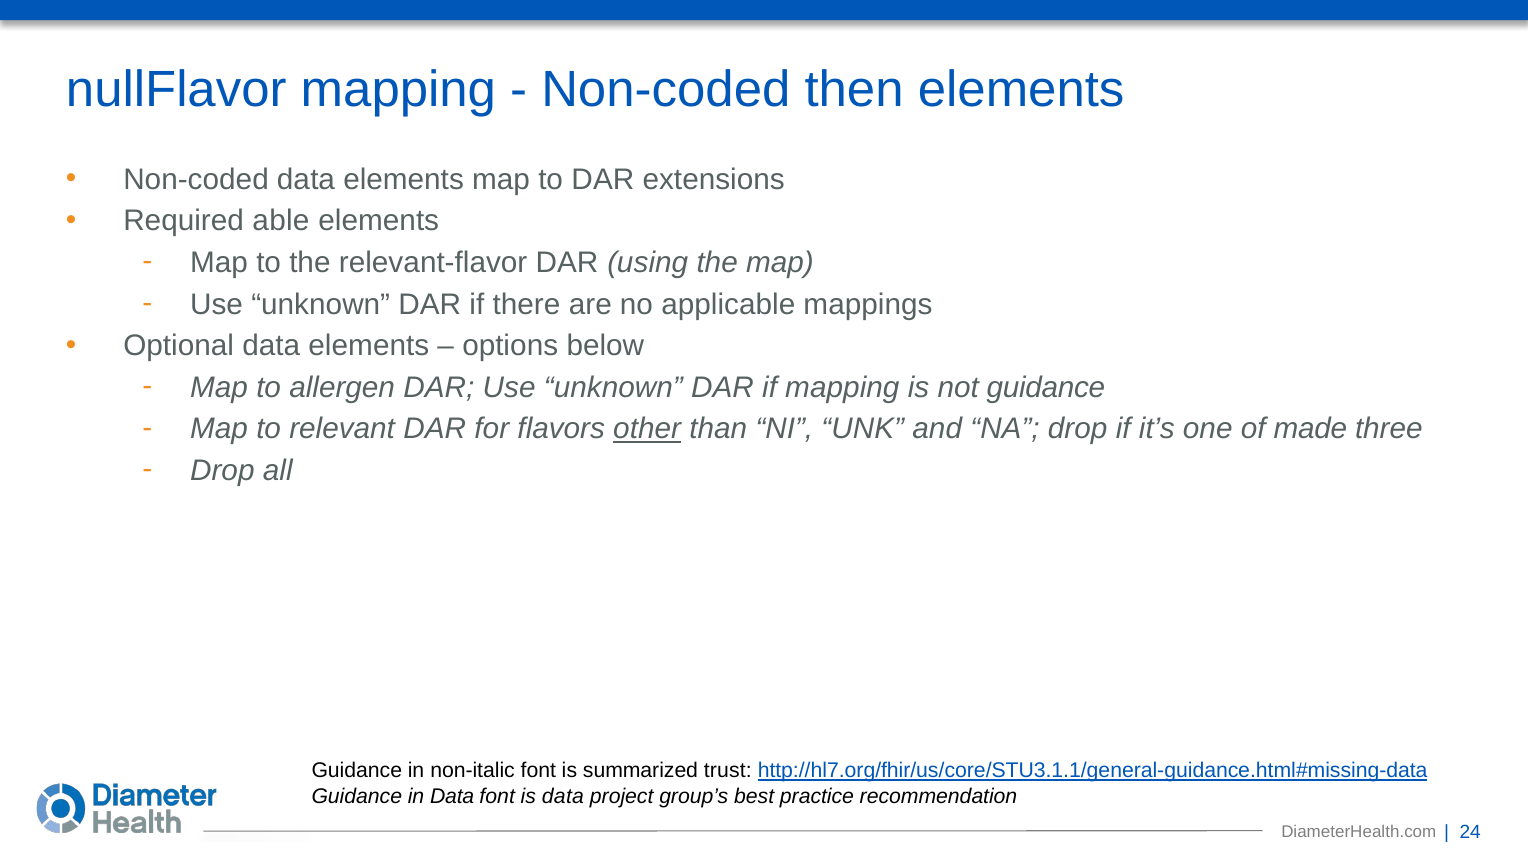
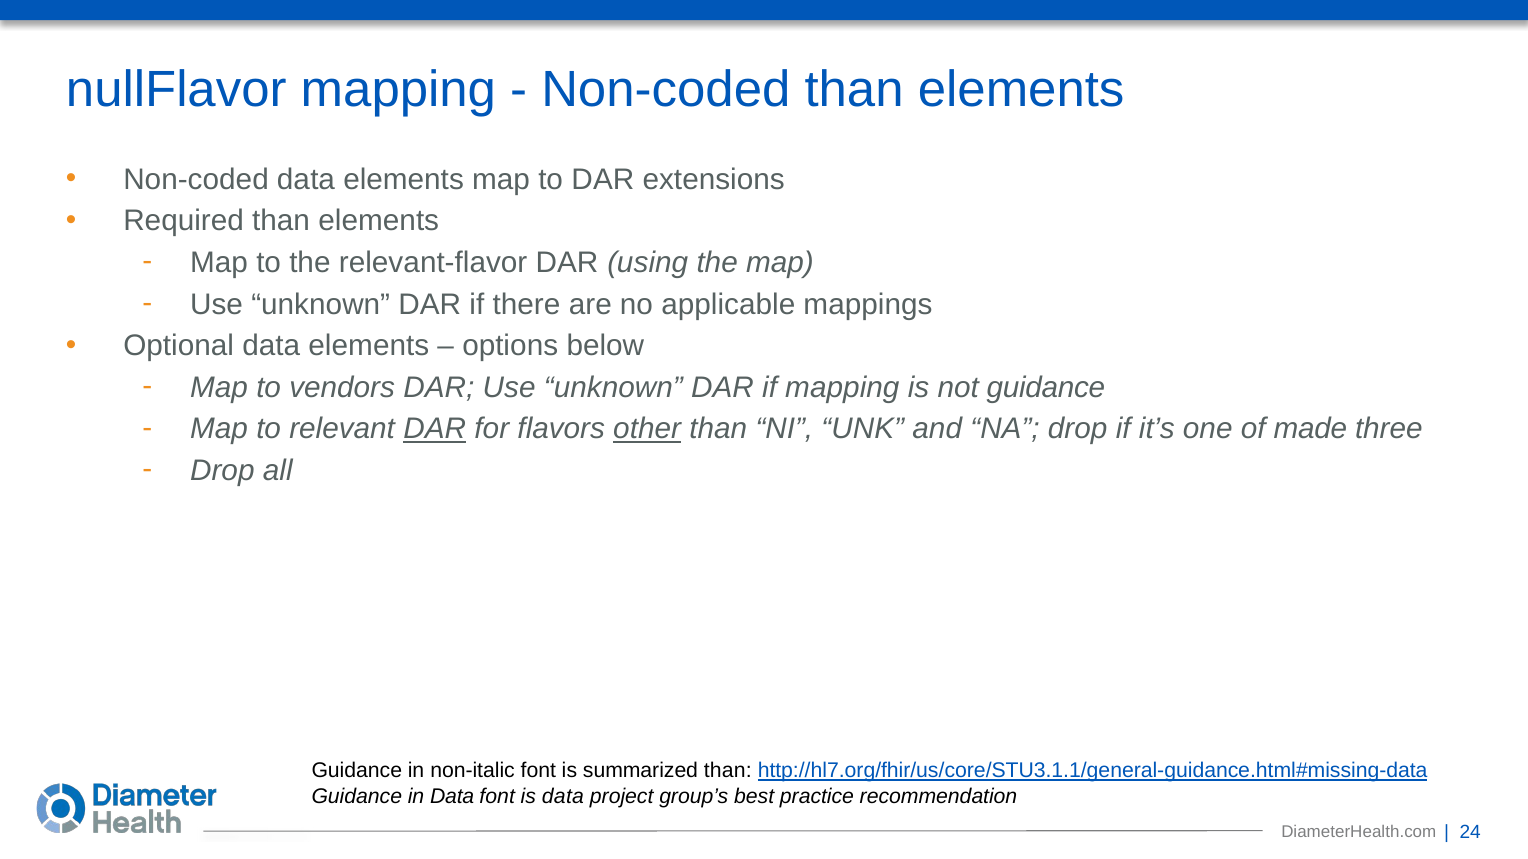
Non-coded then: then -> than (854, 89)
Required able: able -> than (281, 221)
allergen: allergen -> vendors (342, 388)
DAR underline: none -> present (435, 429)
summarized trust: trust -> than (728, 771)
